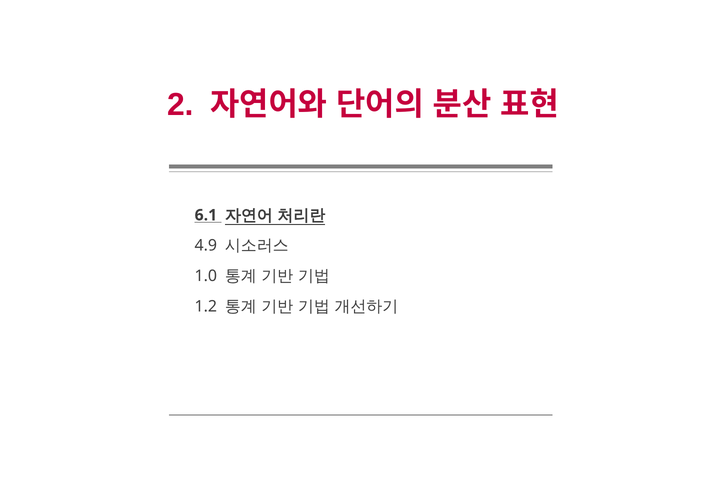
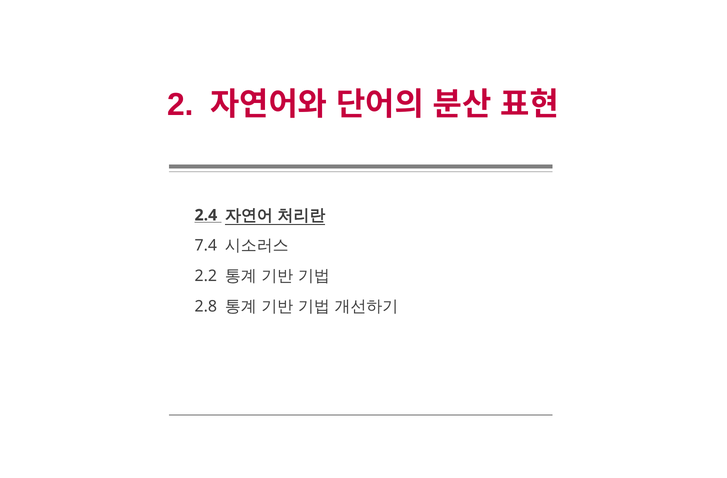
6.1: 6.1 -> 2.4 (206, 215)
4.9: 4.9 -> 7.4 (206, 245)
1.0: 1.0 -> 2.2 (206, 276)
1.2: 1.2 -> 2.8 (206, 306)
